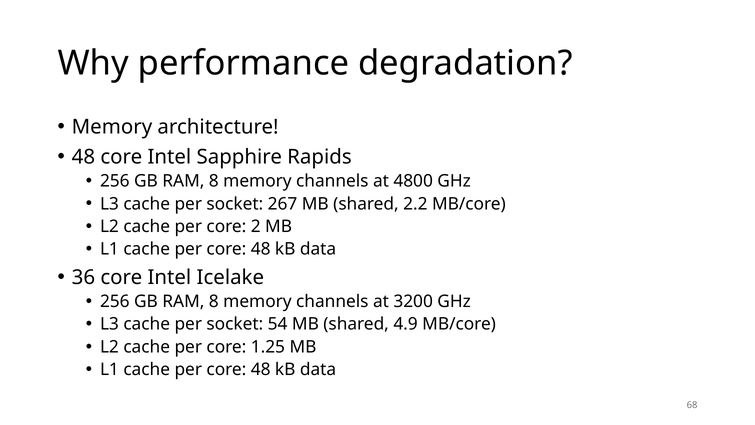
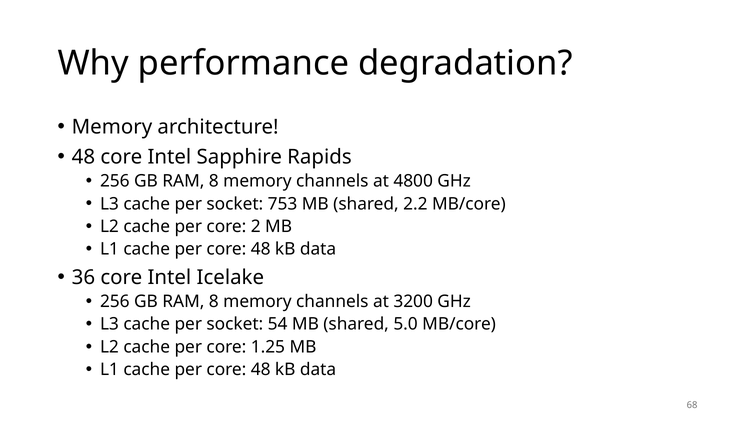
267: 267 -> 753 (283, 204)
4.9: 4.9 -> 5.0 (406, 324)
